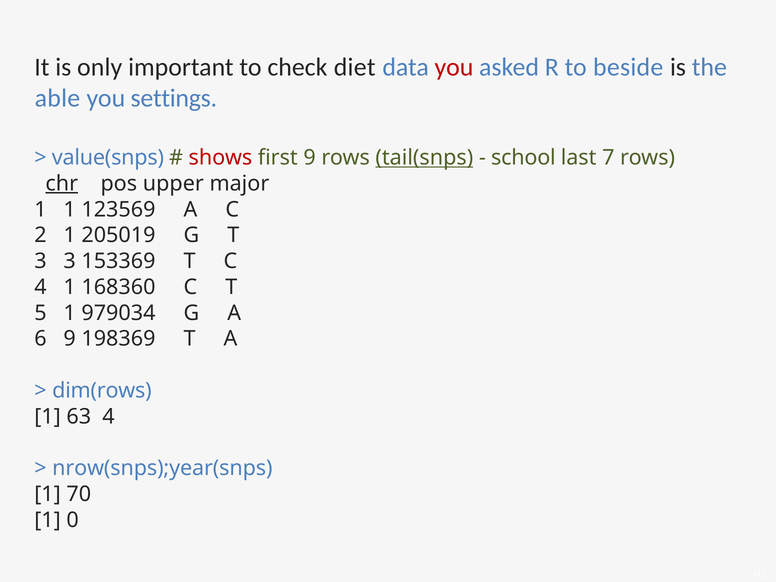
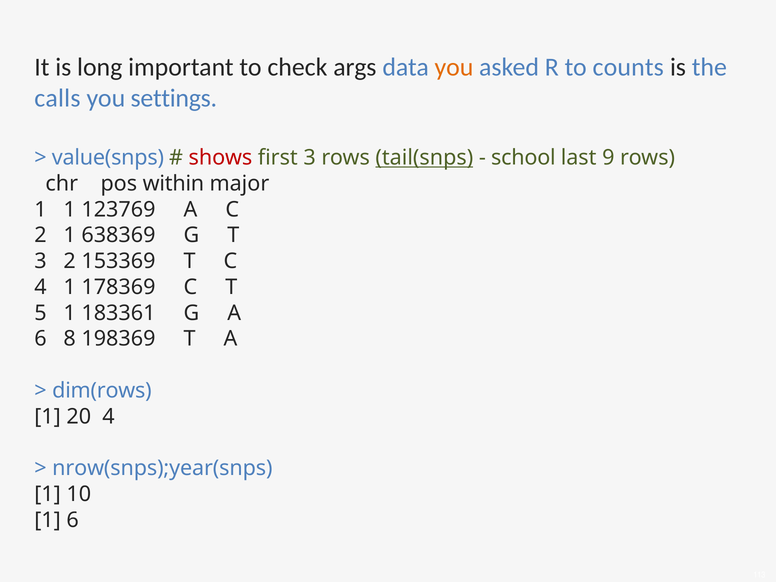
only: only -> long (100, 67)
diet: diet -> args (355, 67)
you colour: red -> orange (454, 67)
beside: beside -> counts (628, 67)
able: able -> calls (57, 98)
first 9: 9 -> 3 (310, 158)
7: 7 -> 9 (608, 158)
chr underline: present -> none (62, 184)
upper: upper -> within (173, 184)
123569: 123569 -> 123769 (118, 209)
205019: 205019 -> 638369 (118, 235)
3 3: 3 -> 2 (70, 261)
168360: 168360 -> 178369 (118, 287)
979034: 979034 -> 183361 (118, 313)
6 9: 9 -> 8 (70, 339)
63: 63 -> 20 (79, 416)
70: 70 -> 10 (79, 494)
1 0: 0 -> 6 (73, 520)
